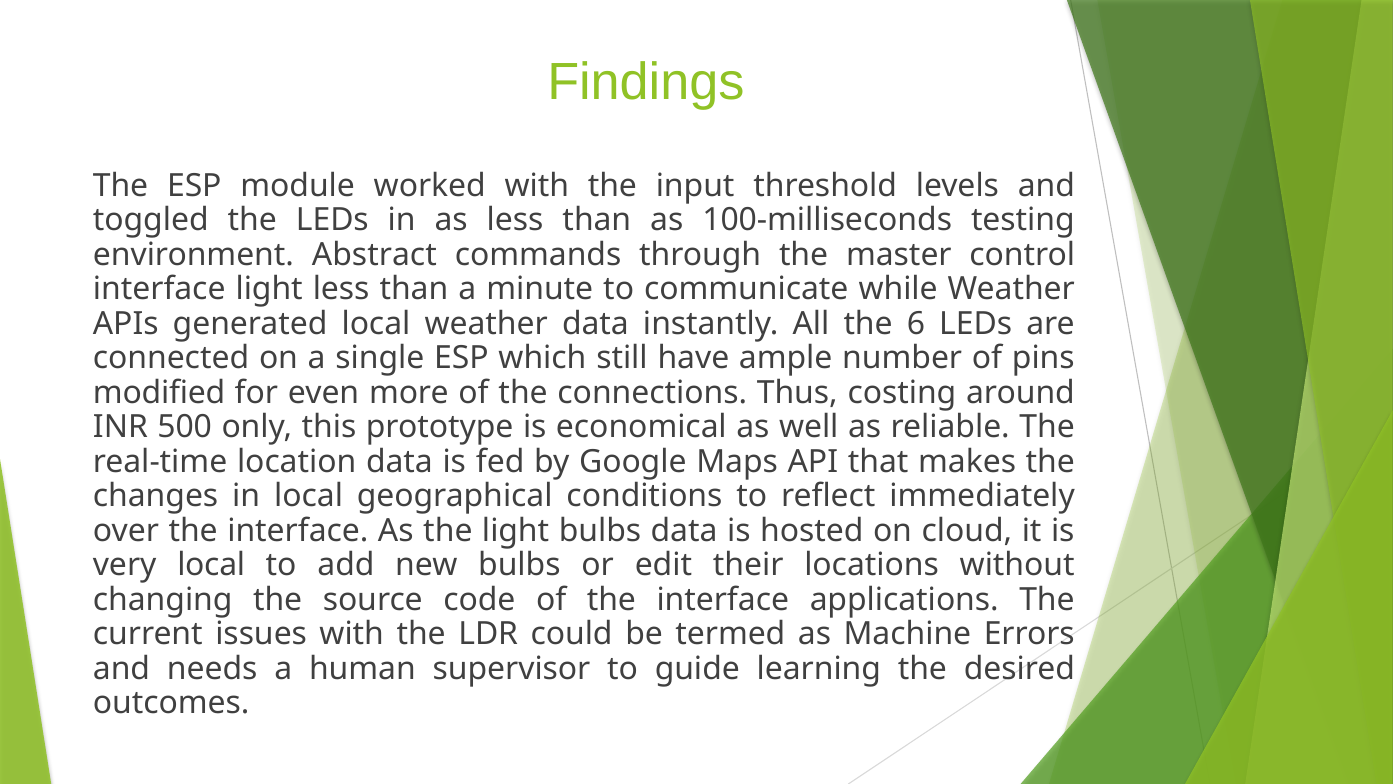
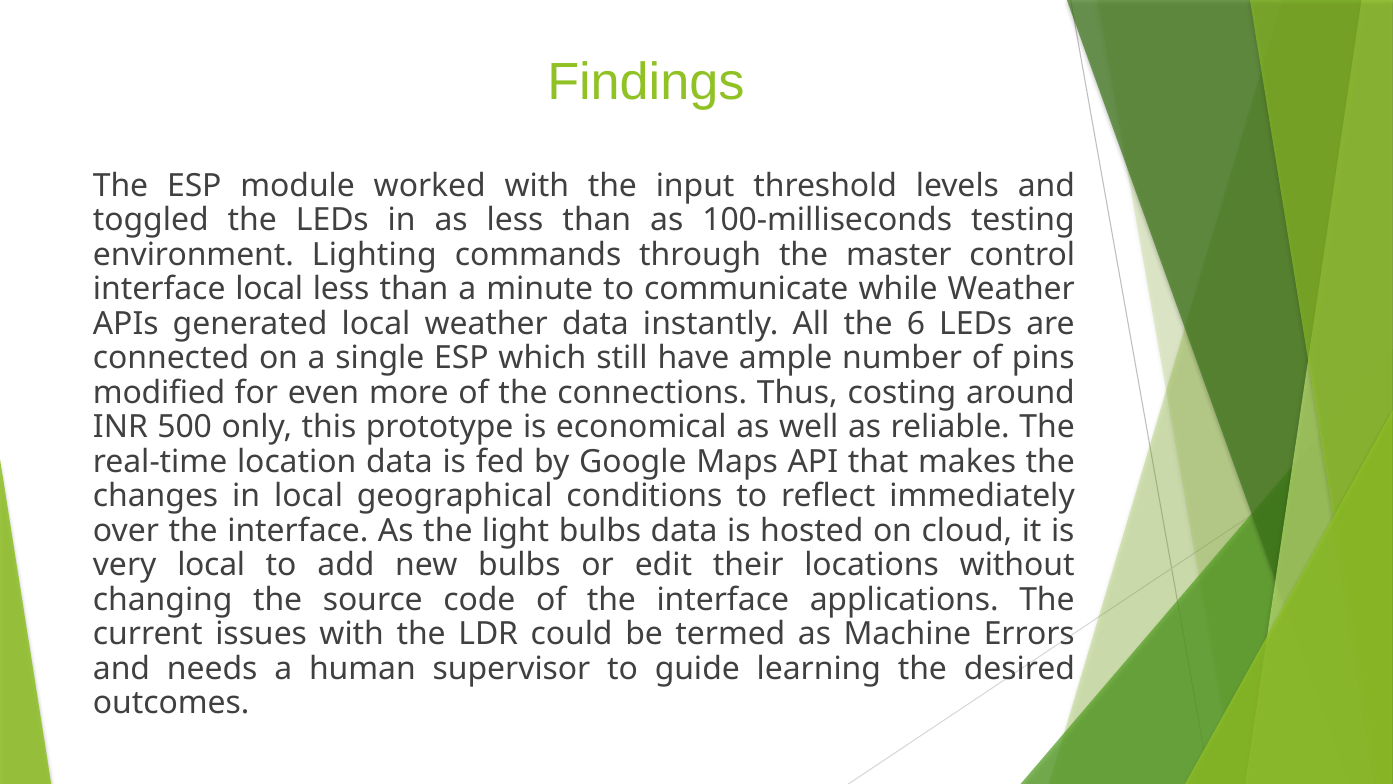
Abstract: Abstract -> Lighting (374, 255)
interface light: light -> local (269, 289)
